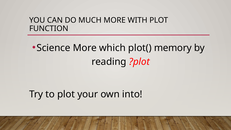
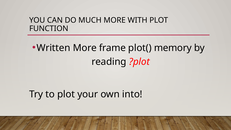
Science: Science -> Written (53, 48)
which: which -> frame (112, 48)
